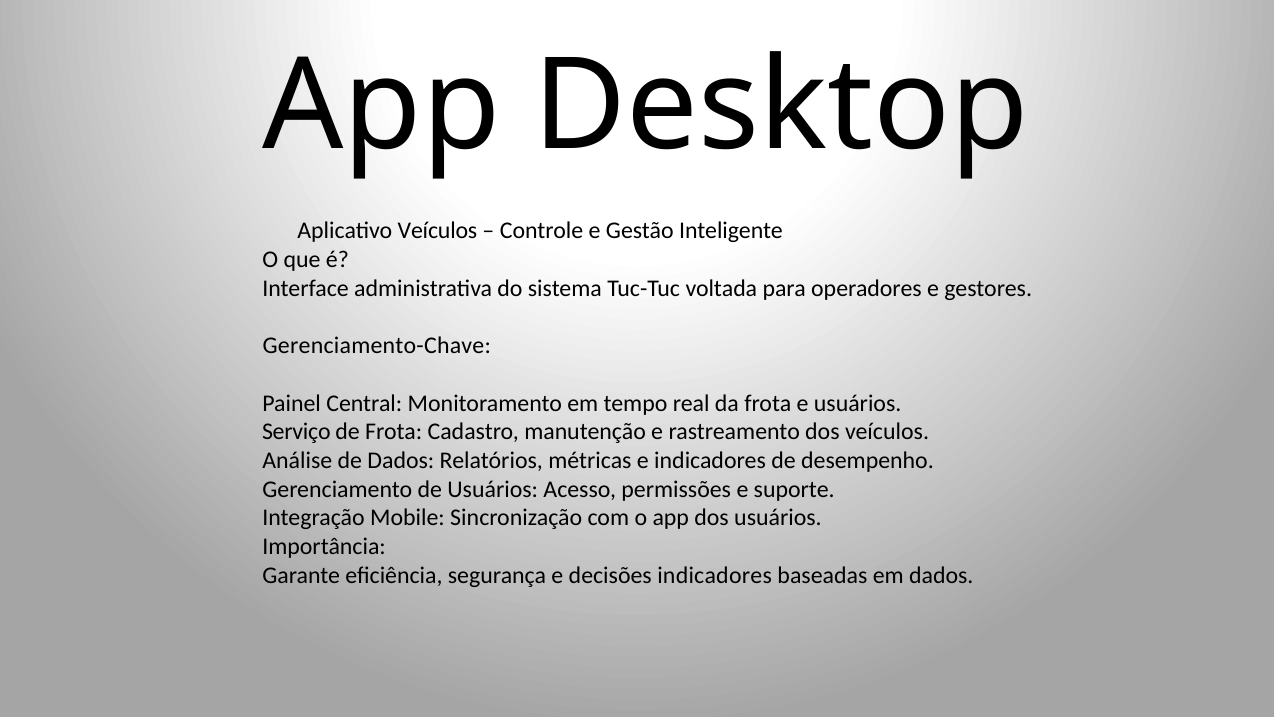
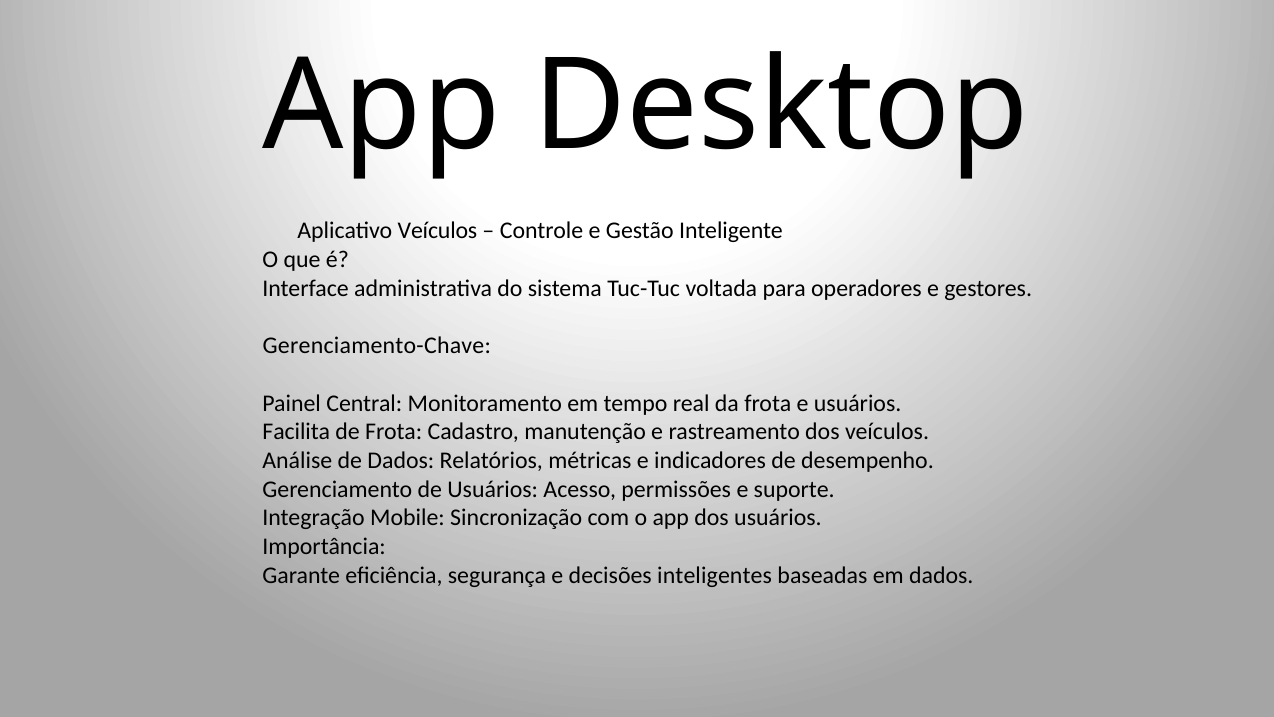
Serviço: Serviço -> Facilita (296, 432)
decisões indicadores: indicadores -> inteligentes (715, 575)
